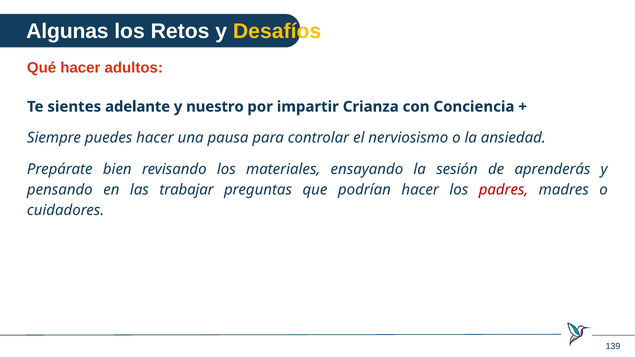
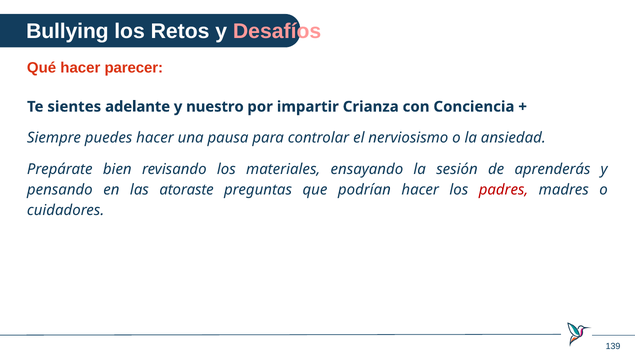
Algunas: Algunas -> Bullying (67, 31)
Desafíos colour: yellow -> pink (277, 31)
adultos: adultos -> parecer (134, 68)
trabajar: trabajar -> atoraste (187, 190)
